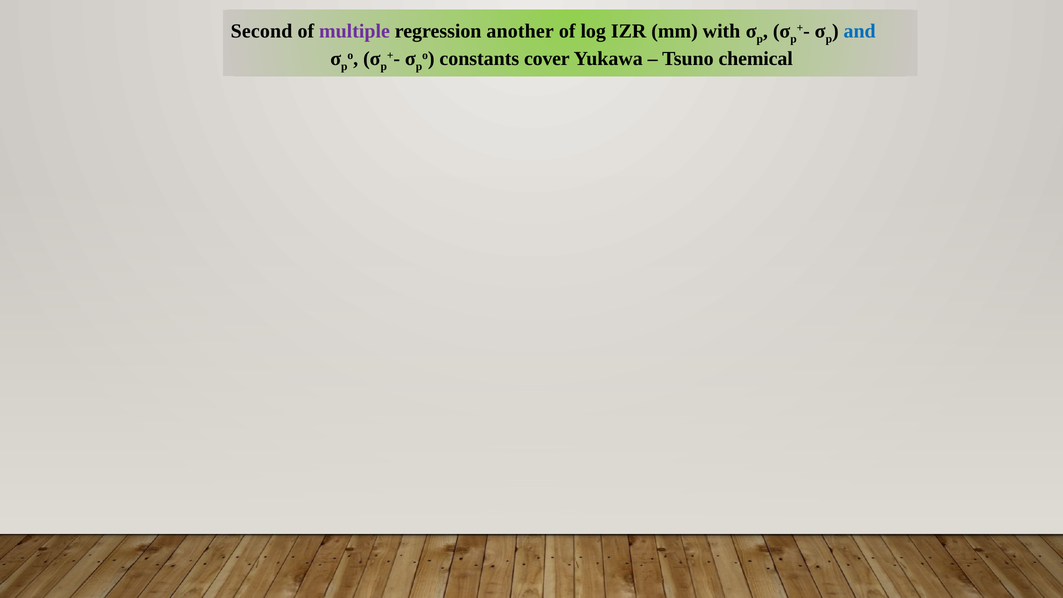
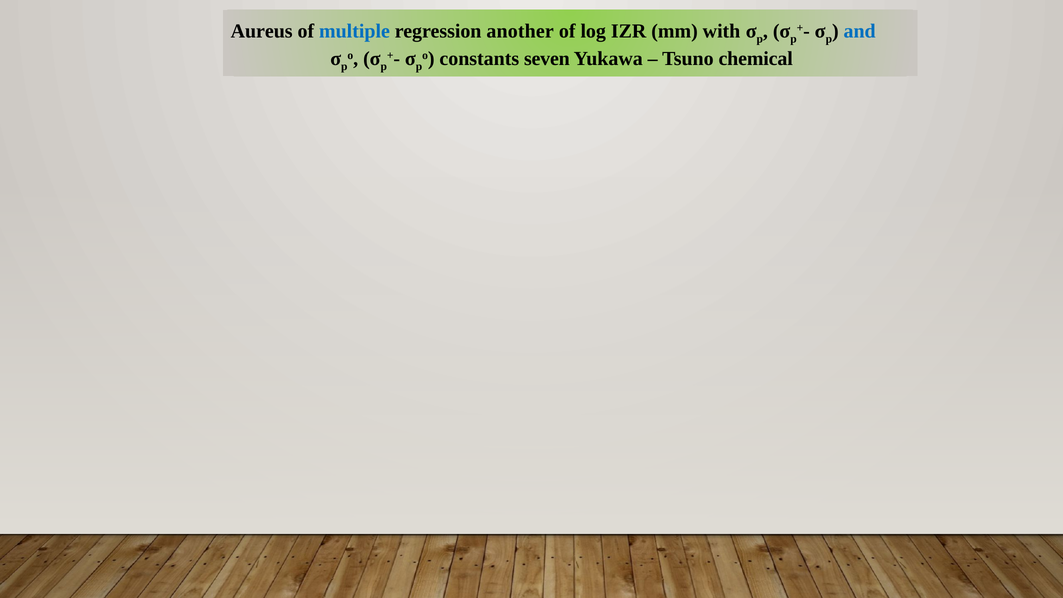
Second: Second -> Aureus (262, 31)
multiple colour: purple -> blue (354, 31)
cover: cover -> seven (547, 58)
